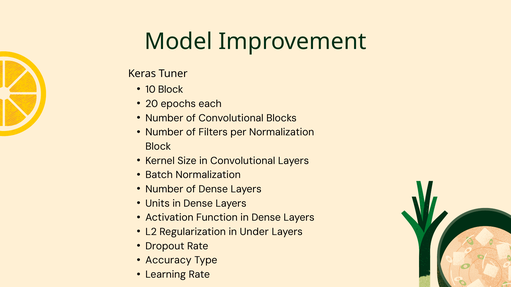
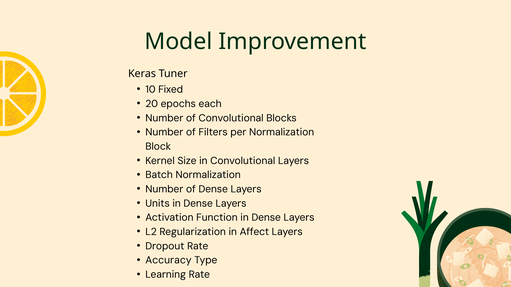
10 Block: Block -> Fixed (171, 90)
Under: Under -> Affect (254, 232)
